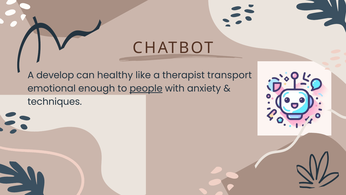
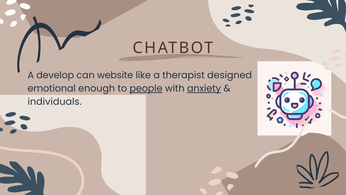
healthy: healthy -> website (115, 75)
transport: transport -> designed (230, 75)
anxiety underline: none -> present (204, 88)
techniques: techniques -> individuals (55, 102)
